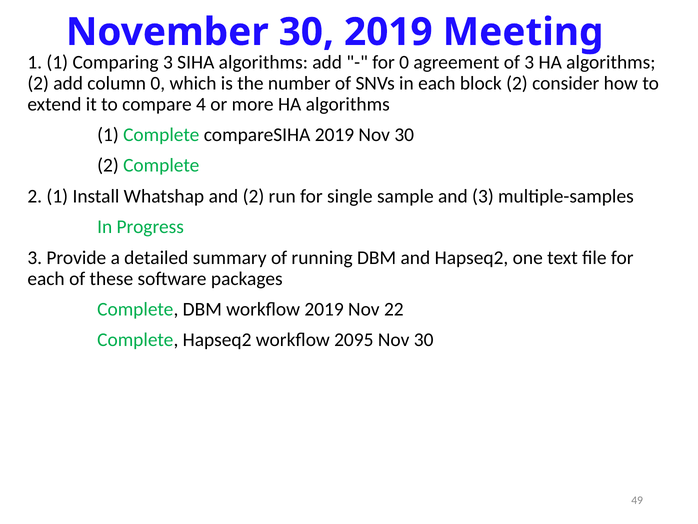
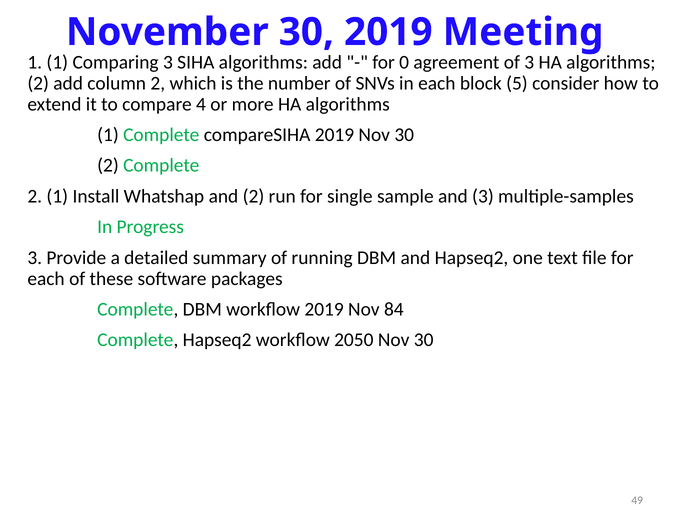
column 0: 0 -> 2 (158, 83)
block 2: 2 -> 5 (517, 83)
22: 22 -> 84 (394, 309)
2095: 2095 -> 2050 (354, 340)
